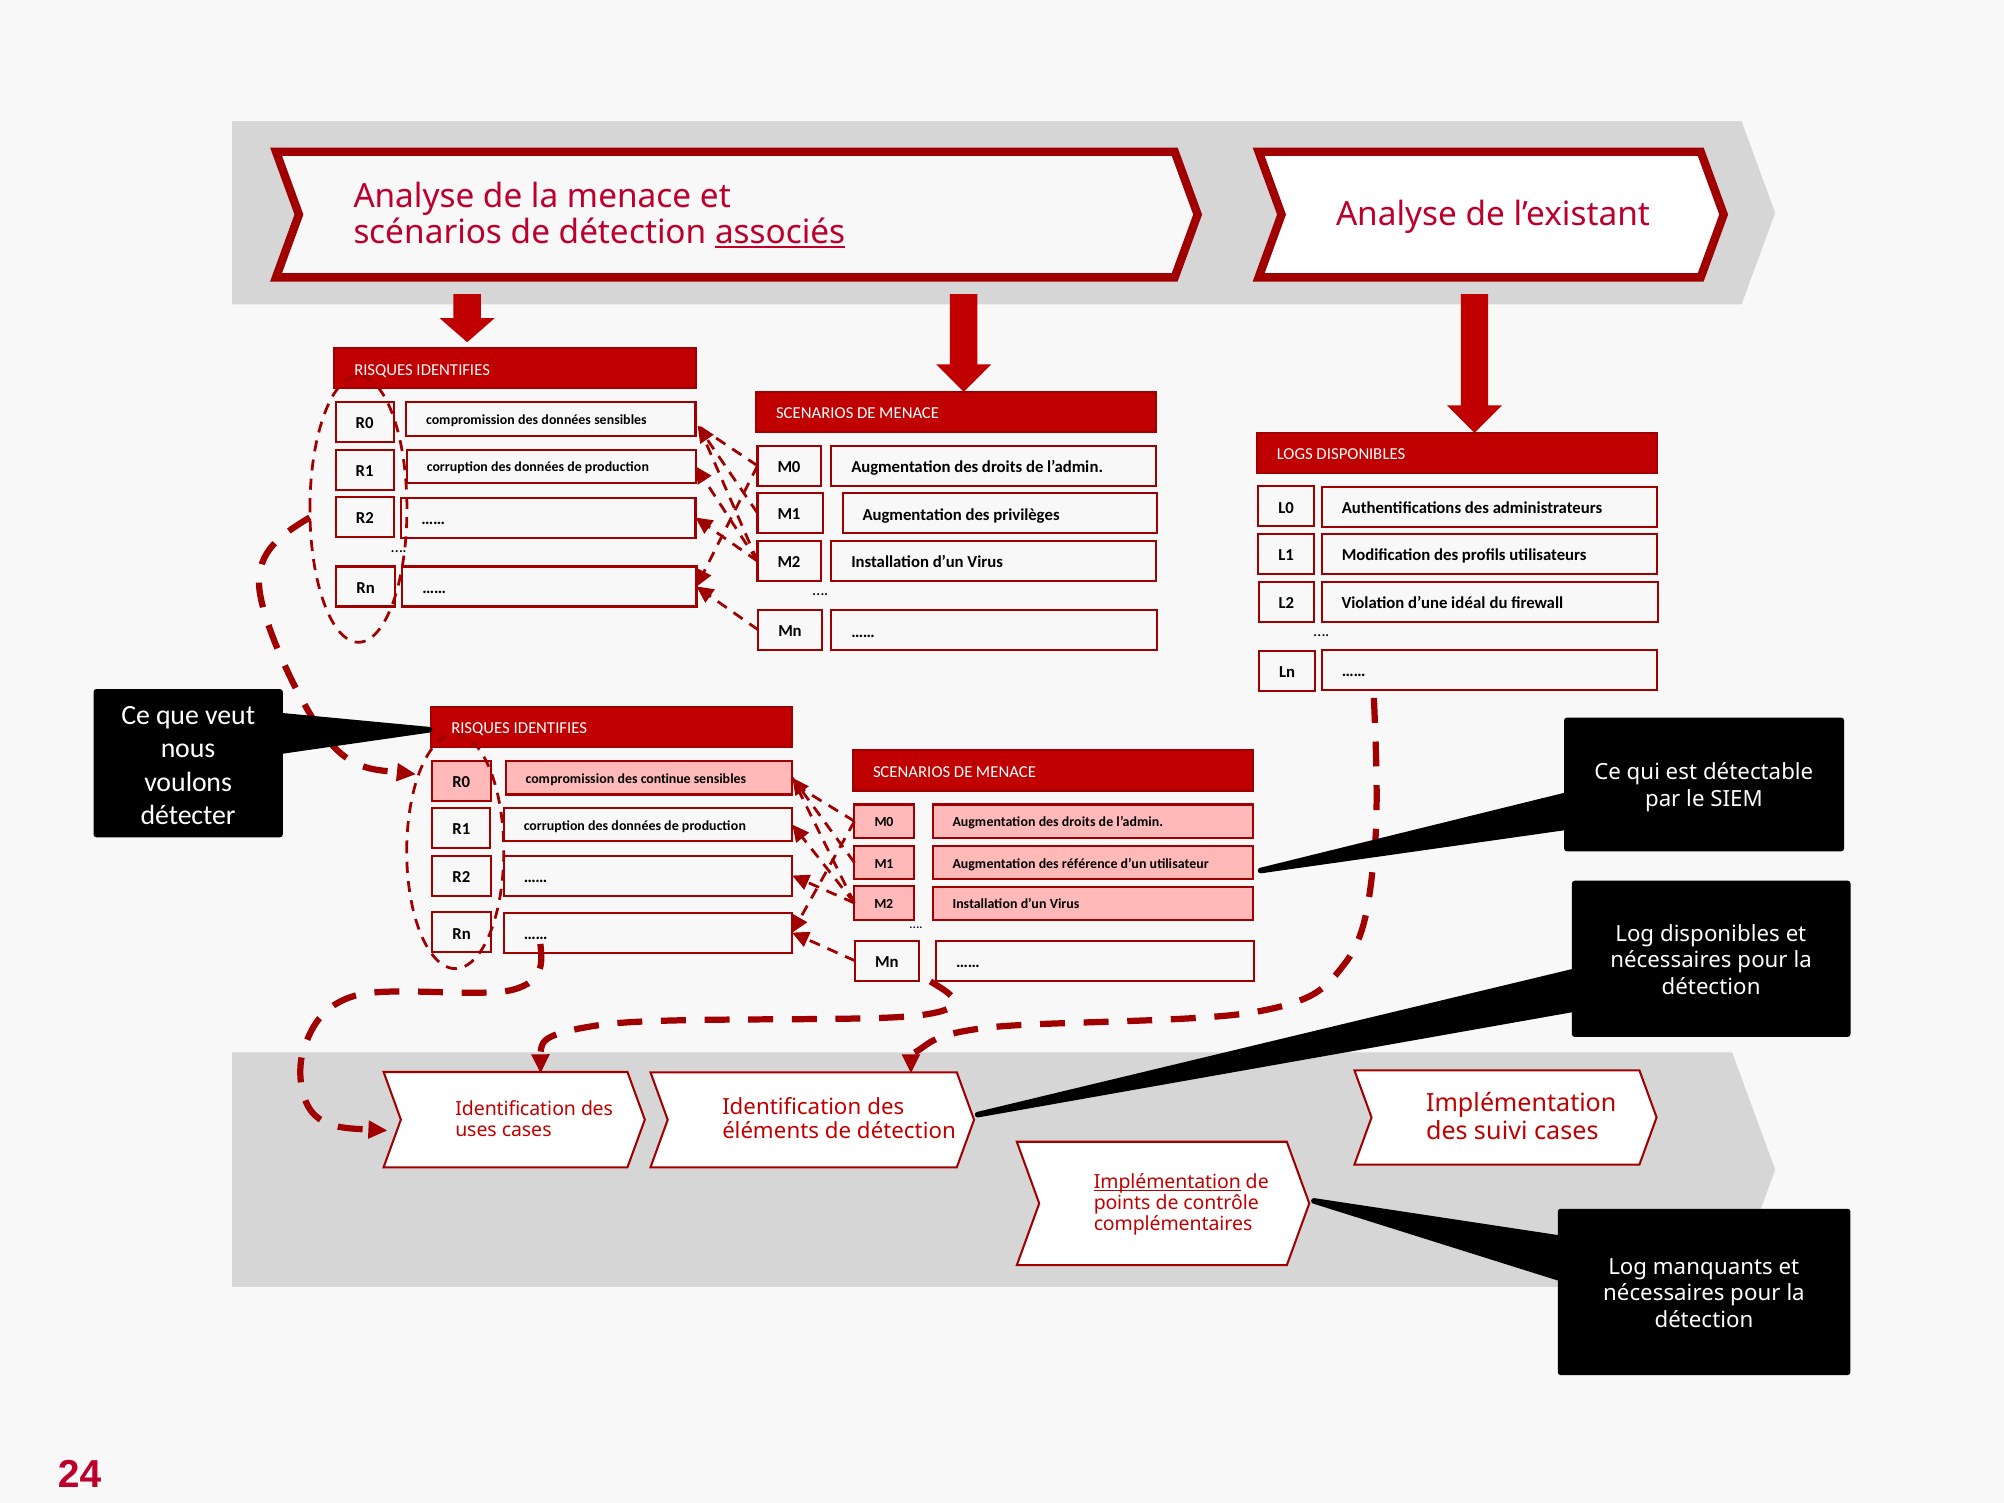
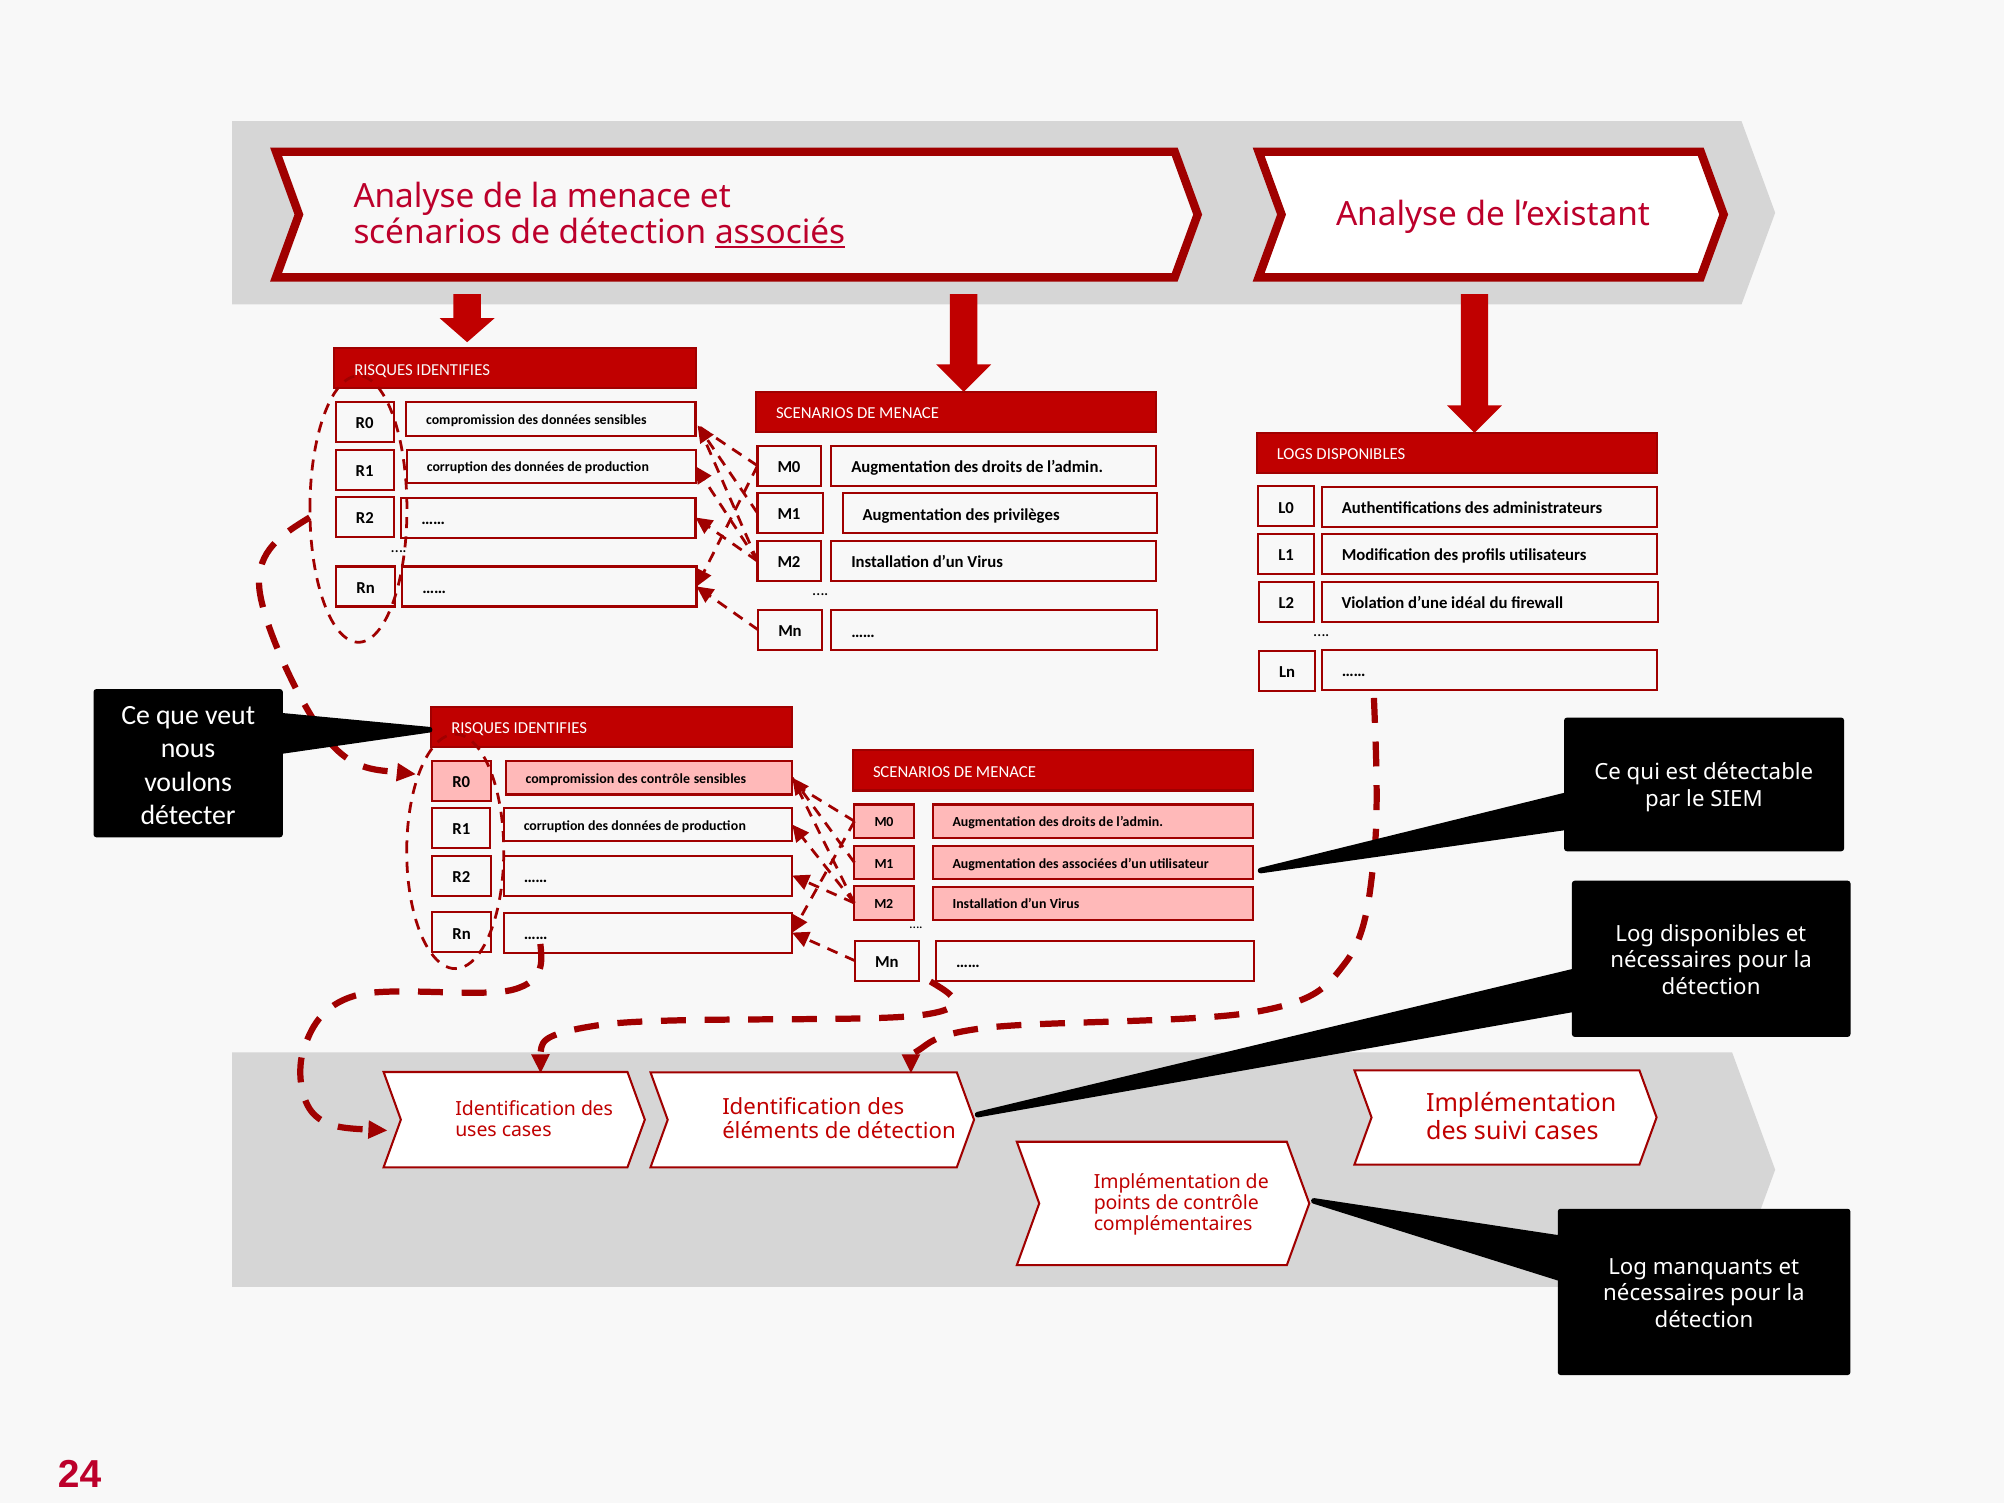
des continue: continue -> contrôle (666, 779)
référence: référence -> associées (1090, 864)
Implémentation underline: present -> none (1167, 1182)
